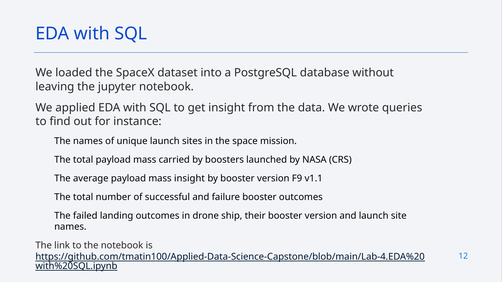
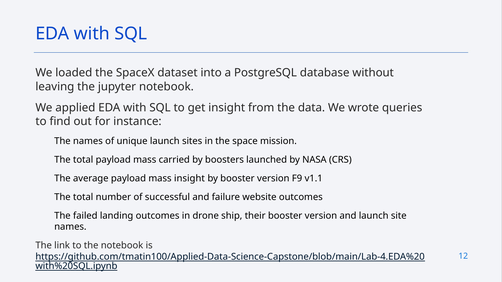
failure booster: booster -> website (259, 197)
